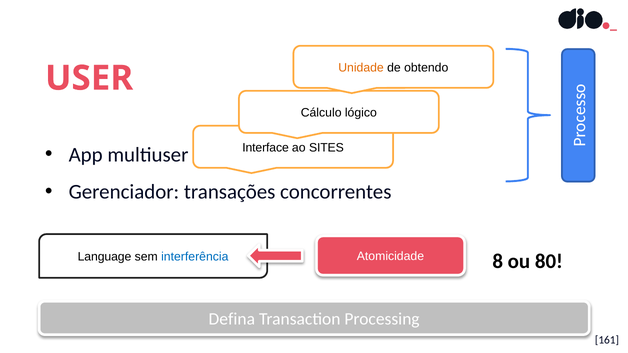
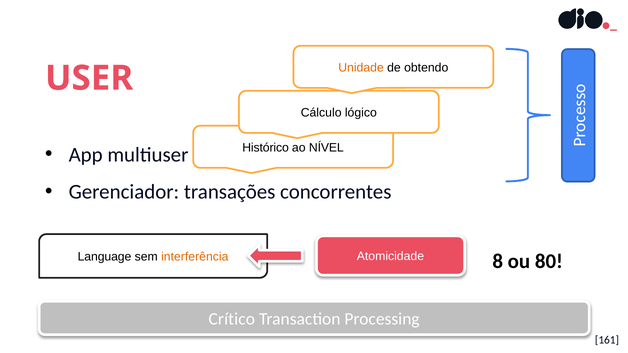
Interface: Interface -> Histórico (266, 148)
SITES: SITES -> NÍVEL (326, 148)
interferência colour: blue -> orange (195, 257)
Defina: Defina -> Crítico (232, 319)
